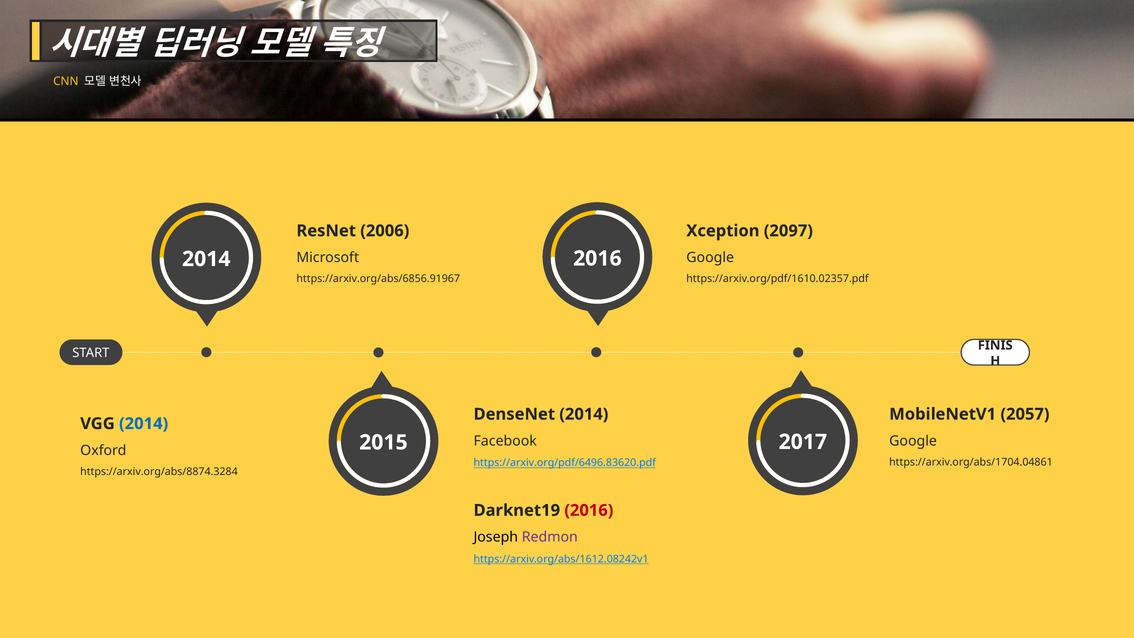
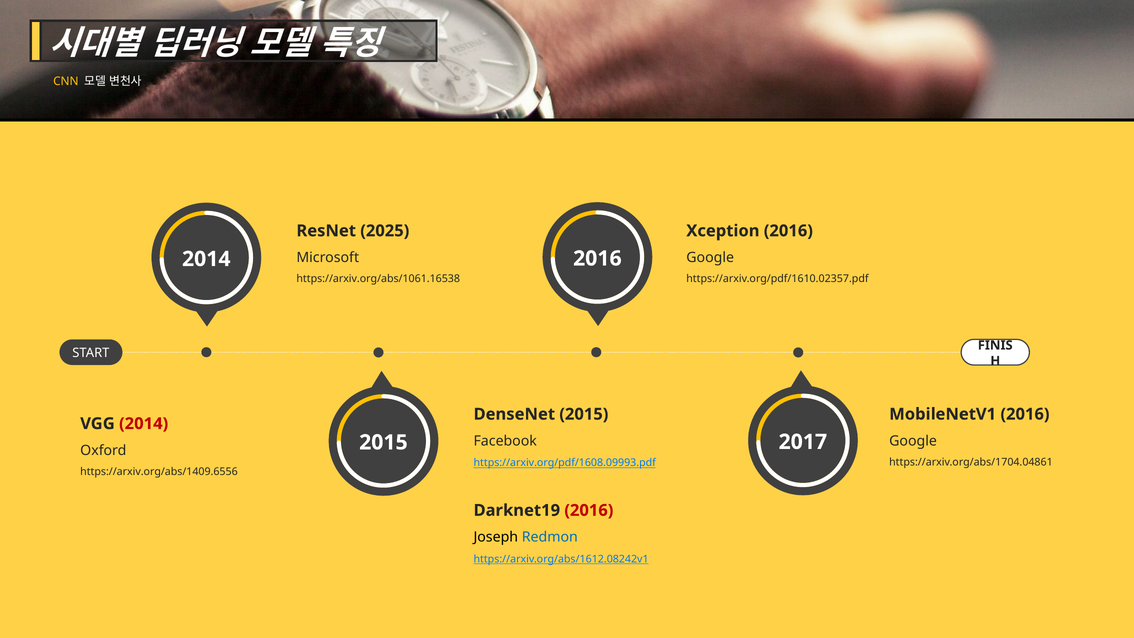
2006: 2006 -> 2025 (385, 231)
Xception 2097: 2097 -> 2016 (788, 231)
https://arxiv.org/abs/6856.91967: https://arxiv.org/abs/6856.91967 -> https://arxiv.org/abs/1061.16538 (378, 279)
DenseNet 2014: 2014 -> 2015 (584, 414)
MobileNetV1 2057: 2057 -> 2016 (1025, 414)
2014 colour: blue -> red (144, 424)
https://arxiv.org/pdf/6496.83620.pdf: https://arxiv.org/pdf/6496.83620.pdf -> https://arxiv.org/pdf/1608.09993.pdf (565, 463)
https://arxiv.org/abs/8874.3284: https://arxiv.org/abs/8874.3284 -> https://arxiv.org/abs/1409.6556 (159, 471)
Redmon colour: purple -> blue (550, 537)
